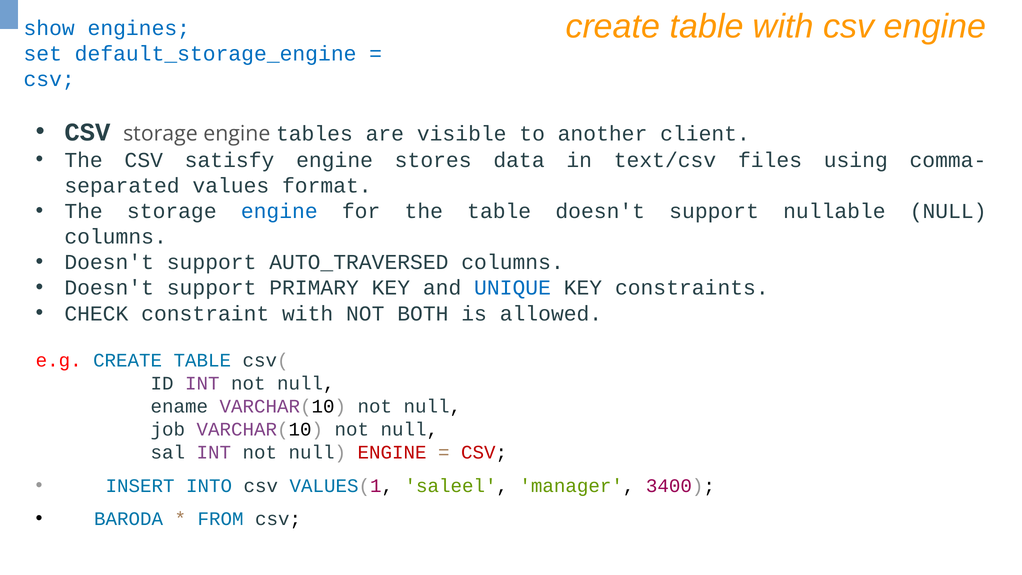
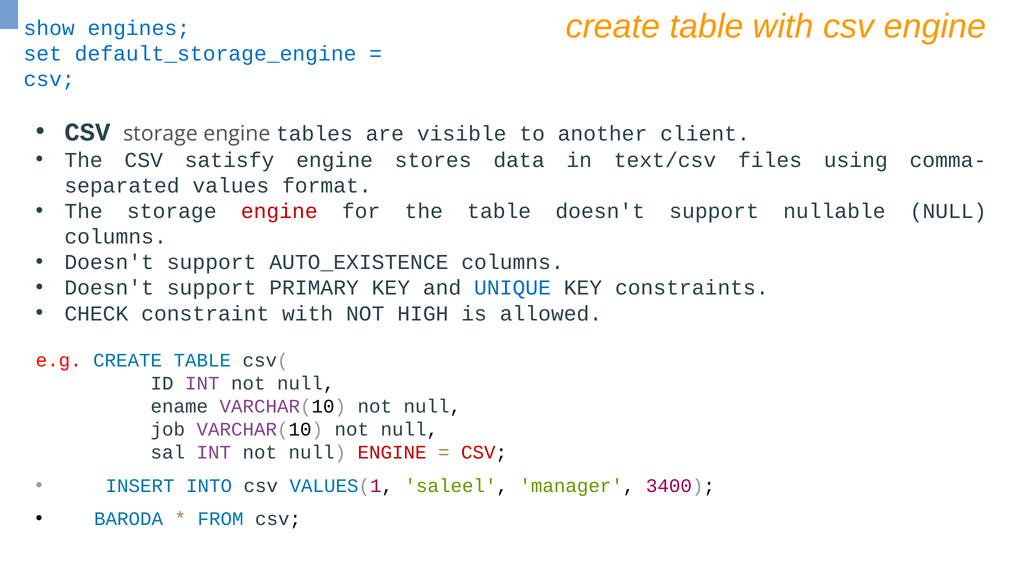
engine colour: blue -> red (279, 211)
AUTO_TRAVERSED: AUTO_TRAVERSED -> AUTO_EXISTENCE (359, 262)
BOTH: BOTH -> HIGH (423, 313)
